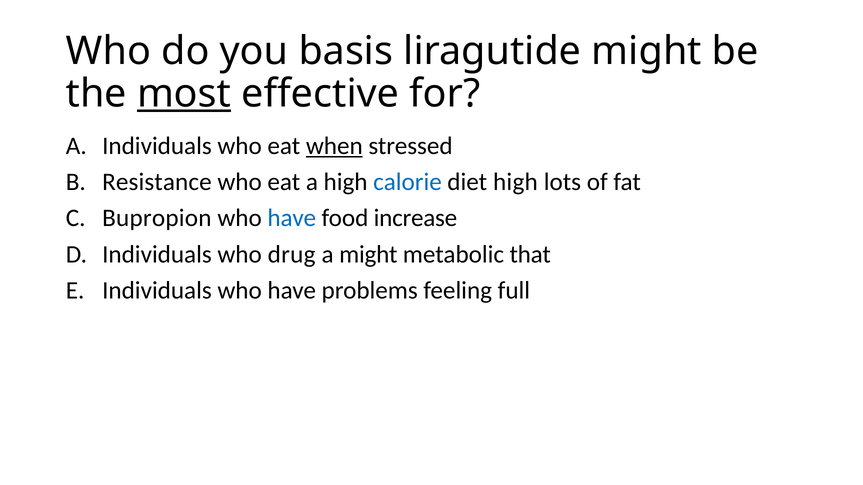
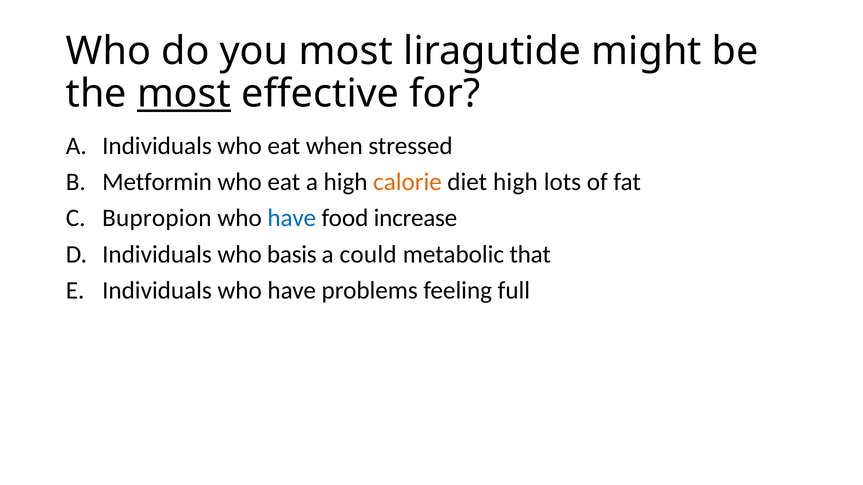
you basis: basis -> most (346, 51)
when underline: present -> none (334, 146)
Resistance: Resistance -> Metformin (157, 182)
calorie colour: blue -> orange (407, 182)
drug: drug -> basis (292, 254)
a might: might -> could (368, 254)
